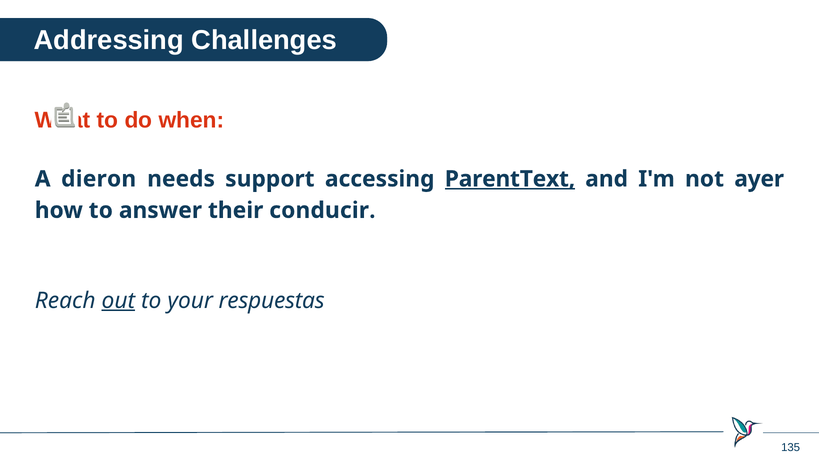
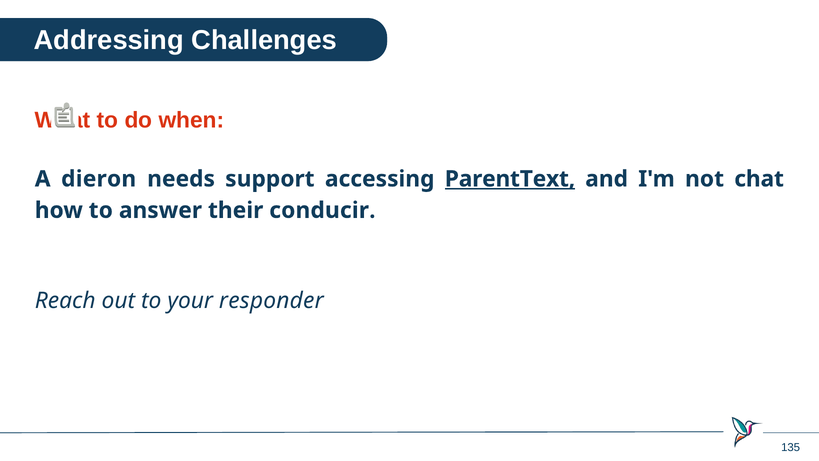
ayer: ayer -> chat (759, 179)
out underline: present -> none (118, 300)
respuestas: respuestas -> responder (271, 300)
